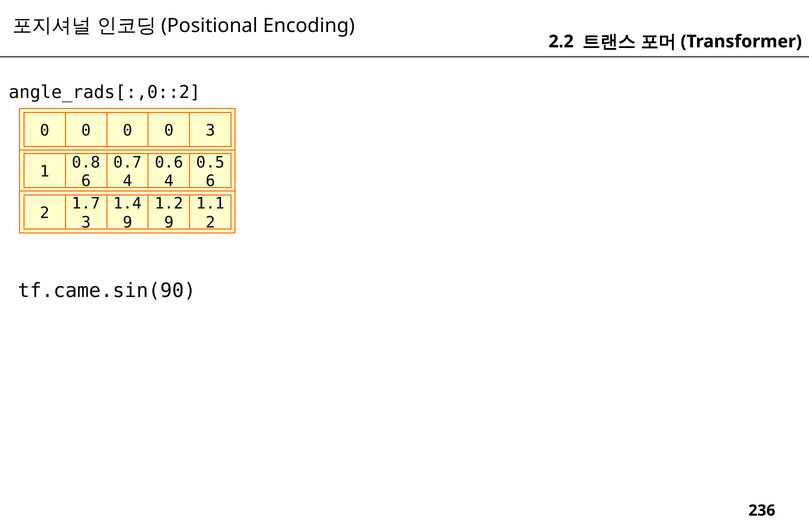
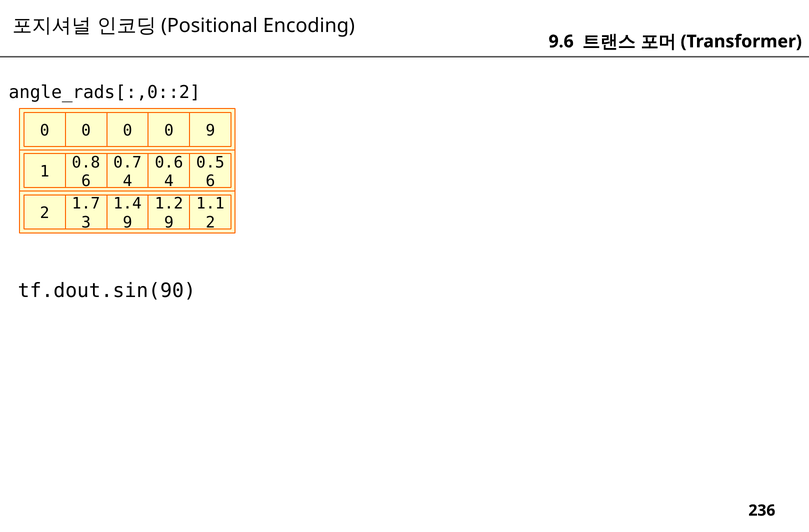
2.2: 2.2 -> 9.6 (561, 41)
0 3: 3 -> 9 (210, 130)
tf.came.sin(90: tf.came.sin(90 -> tf.dout.sin(90 (107, 290)
